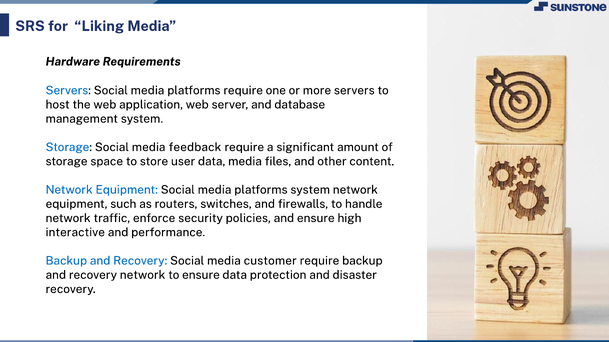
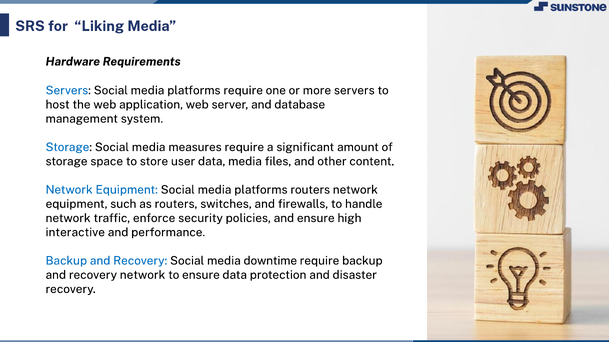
feedback: feedback -> measures (195, 147)
platforms system: system -> routers (310, 190)
customer: customer -> downtime (270, 261)
